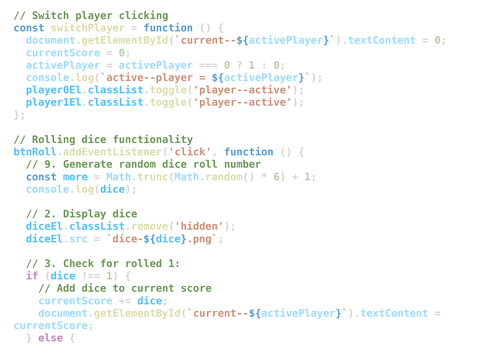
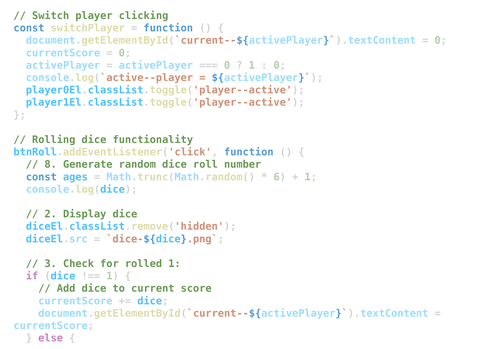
9: 9 -> 8 (51, 164)
more: more -> ages (75, 177)
